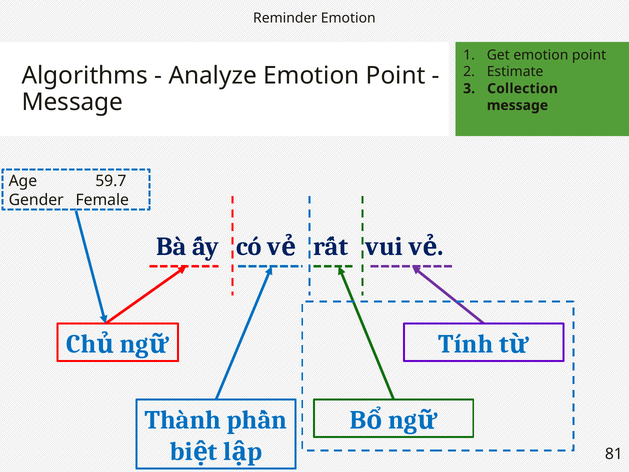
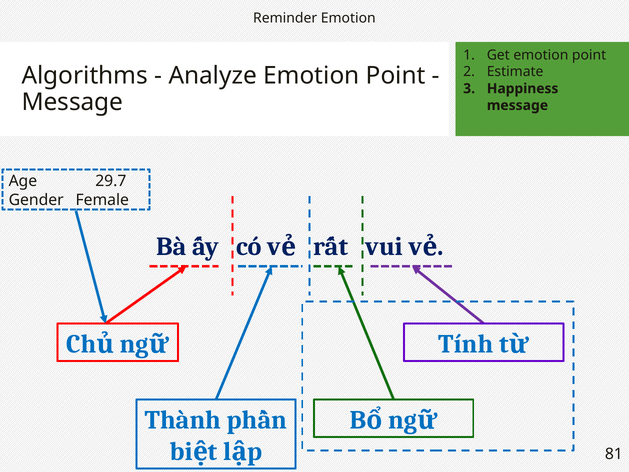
Collection: Collection -> Happiness (523, 89)
59.7: 59.7 -> 29.7 (111, 181)
